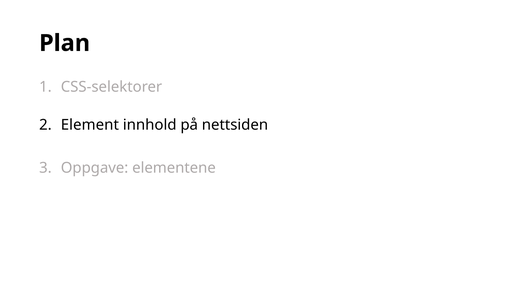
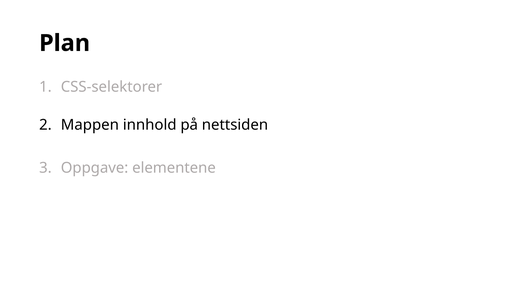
Element: Element -> Mappen (90, 125)
